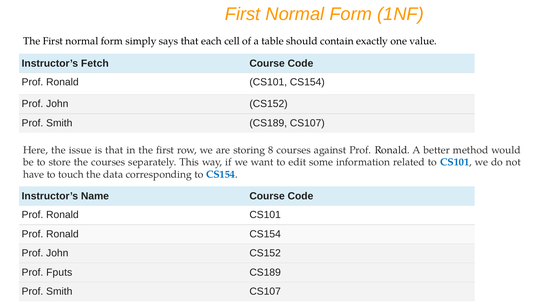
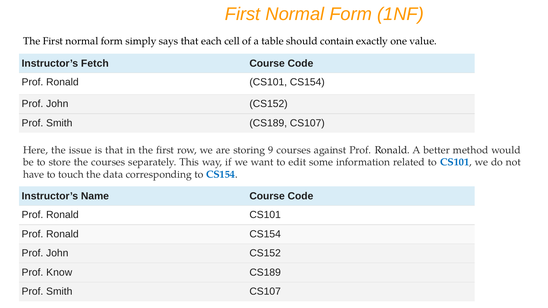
8: 8 -> 9 (271, 150)
Fputs: Fputs -> Know (59, 273)
